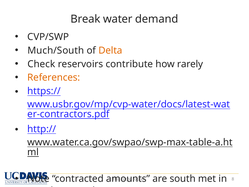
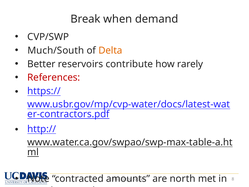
water: water -> when (118, 19)
Check: Check -> Better (41, 64)
References colour: orange -> red (54, 77)
south: south -> north (183, 179)
